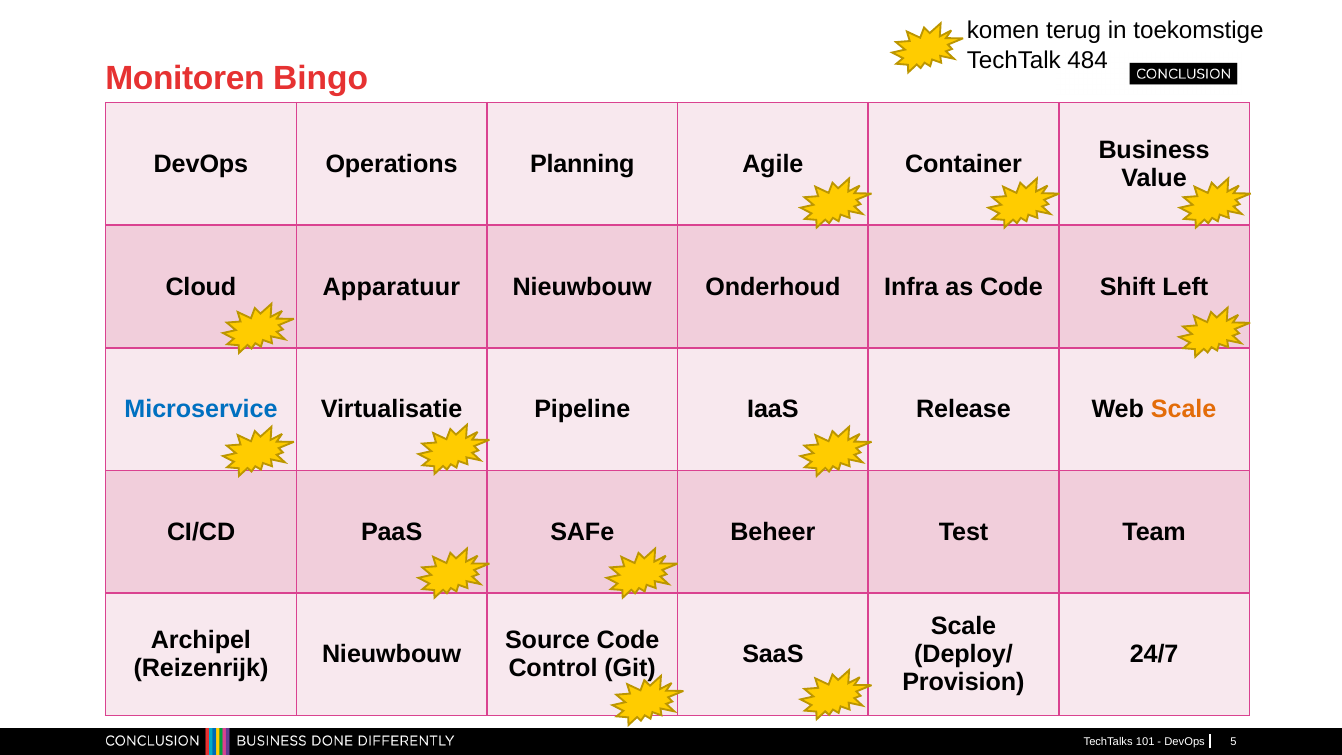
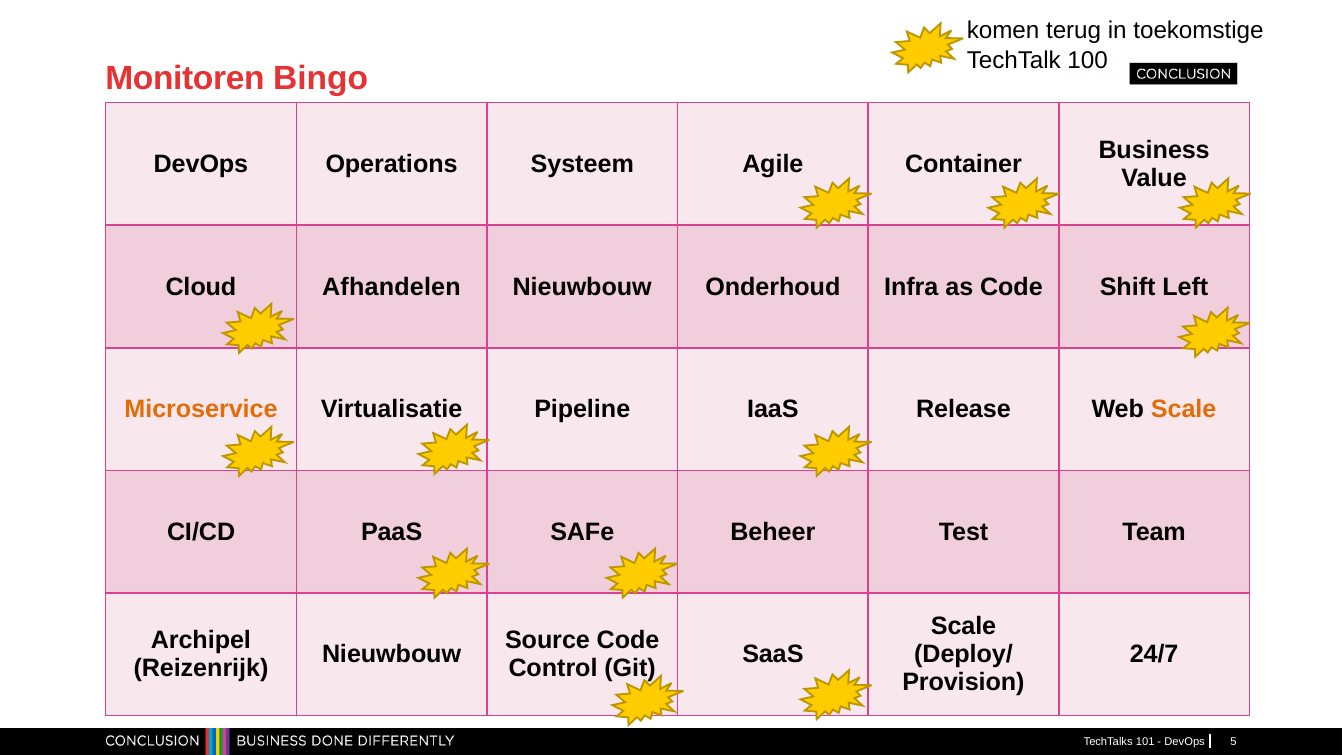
484: 484 -> 100 (1088, 60)
Planning: Planning -> Systeem (582, 164)
Apparatuur: Apparatuur -> Afhandelen (391, 287)
Microservice colour: blue -> orange (201, 409)
